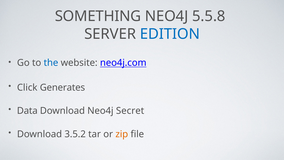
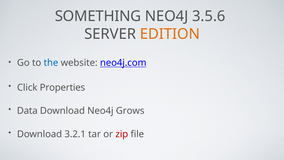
5.5.8: 5.5.8 -> 3.5.6 (209, 16)
EDITION colour: blue -> orange (170, 34)
Generates: Generates -> Properties (62, 87)
Secret: Secret -> Grows (130, 111)
3.5.2: 3.5.2 -> 3.2.1 (75, 134)
zip colour: orange -> red (122, 134)
